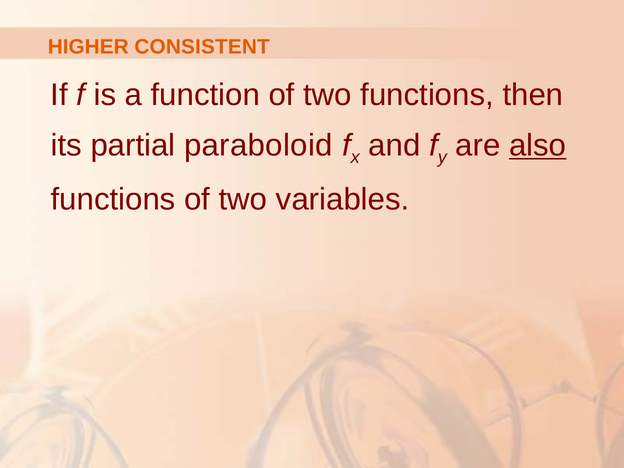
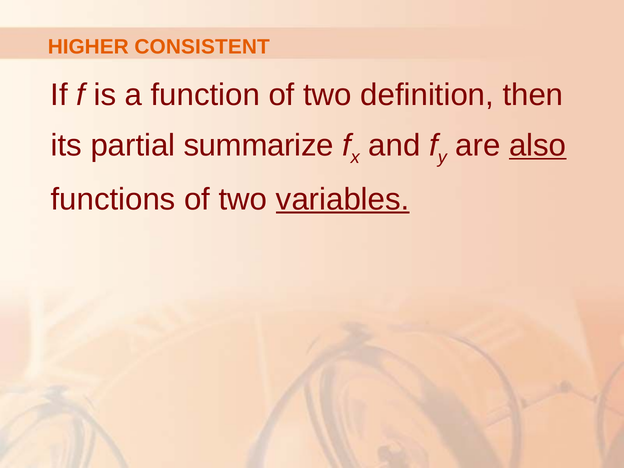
two functions: functions -> definition (427, 95)
paraboloid: paraboloid -> summarize (259, 145)
variables underline: none -> present (343, 199)
